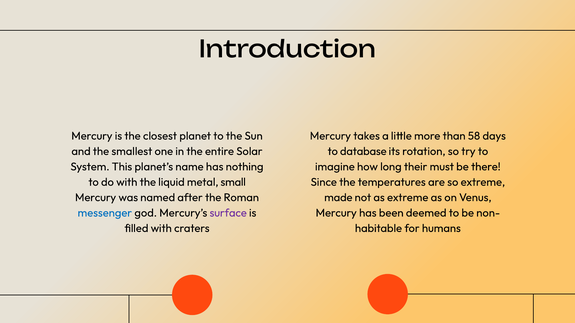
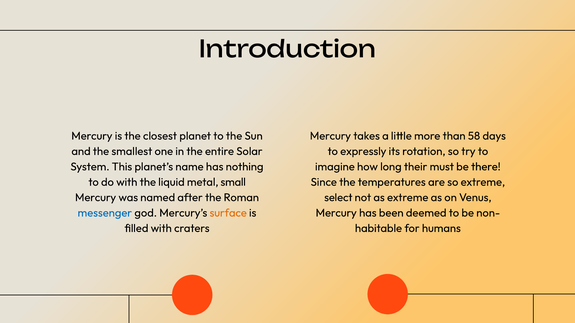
database: database -> expressly (363, 151)
made: made -> select (338, 198)
surface colour: purple -> orange (228, 213)
